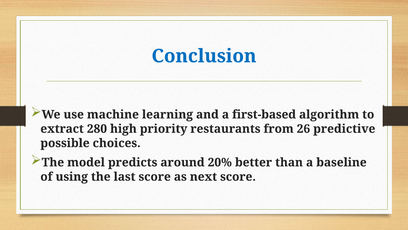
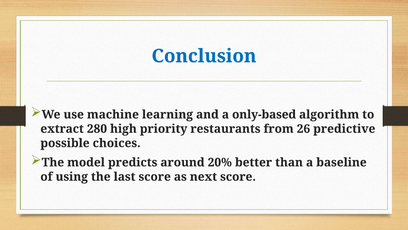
first-based: first-based -> only-based (264, 114)
